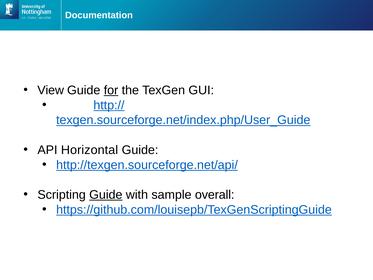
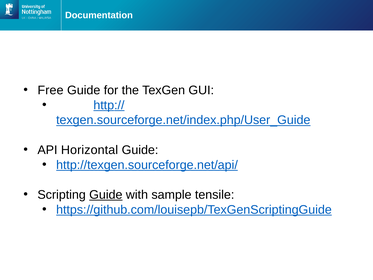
View: View -> Free (51, 90)
for underline: present -> none (111, 90)
overall: overall -> tensile (215, 195)
